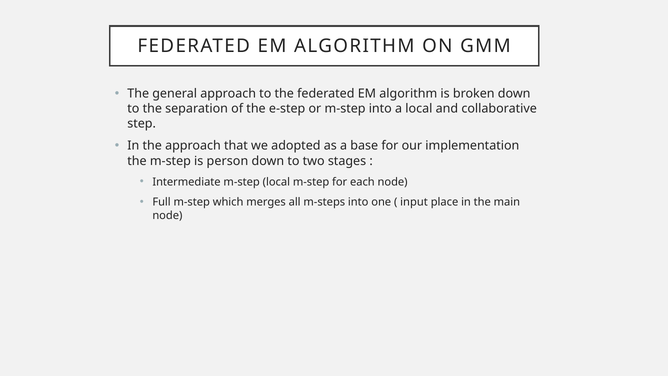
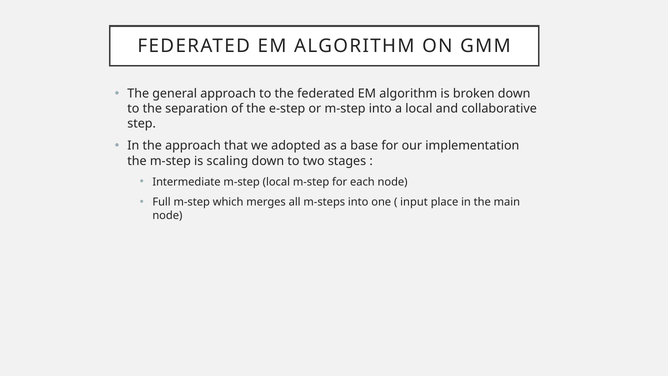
person: person -> scaling (227, 161)
